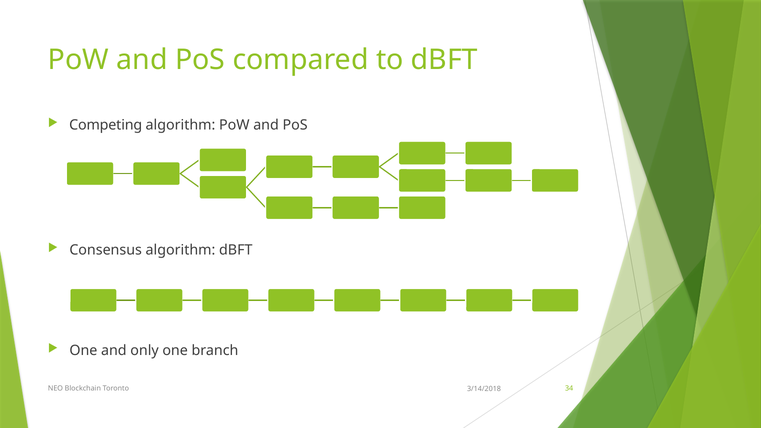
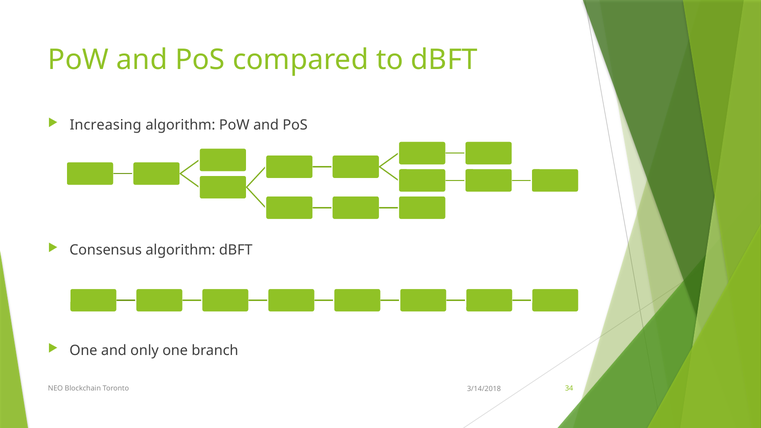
Competing: Competing -> Increasing (106, 125)
